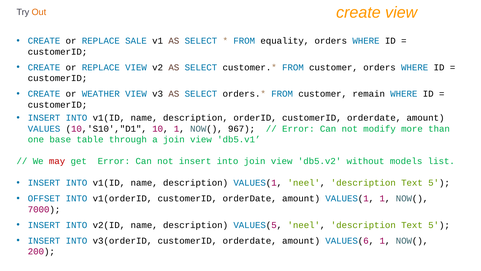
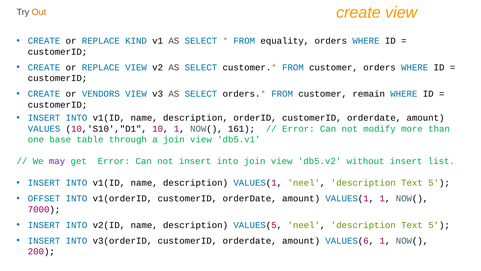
SALE: SALE -> KIND (136, 41)
WEATHER: WEATHER -> VENDORS (101, 94)
967: 967 -> 161 (242, 129)
may colour: red -> purple (57, 161)
without models: models -> insert (406, 161)
